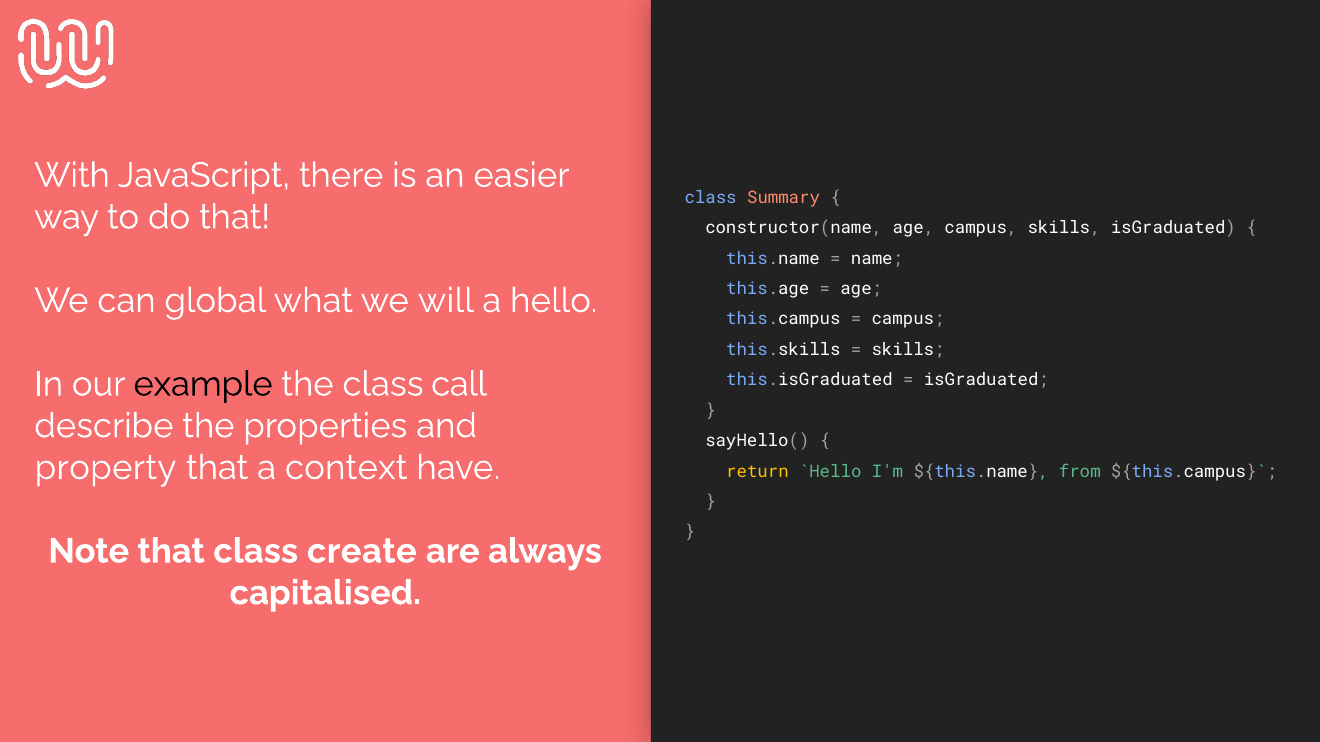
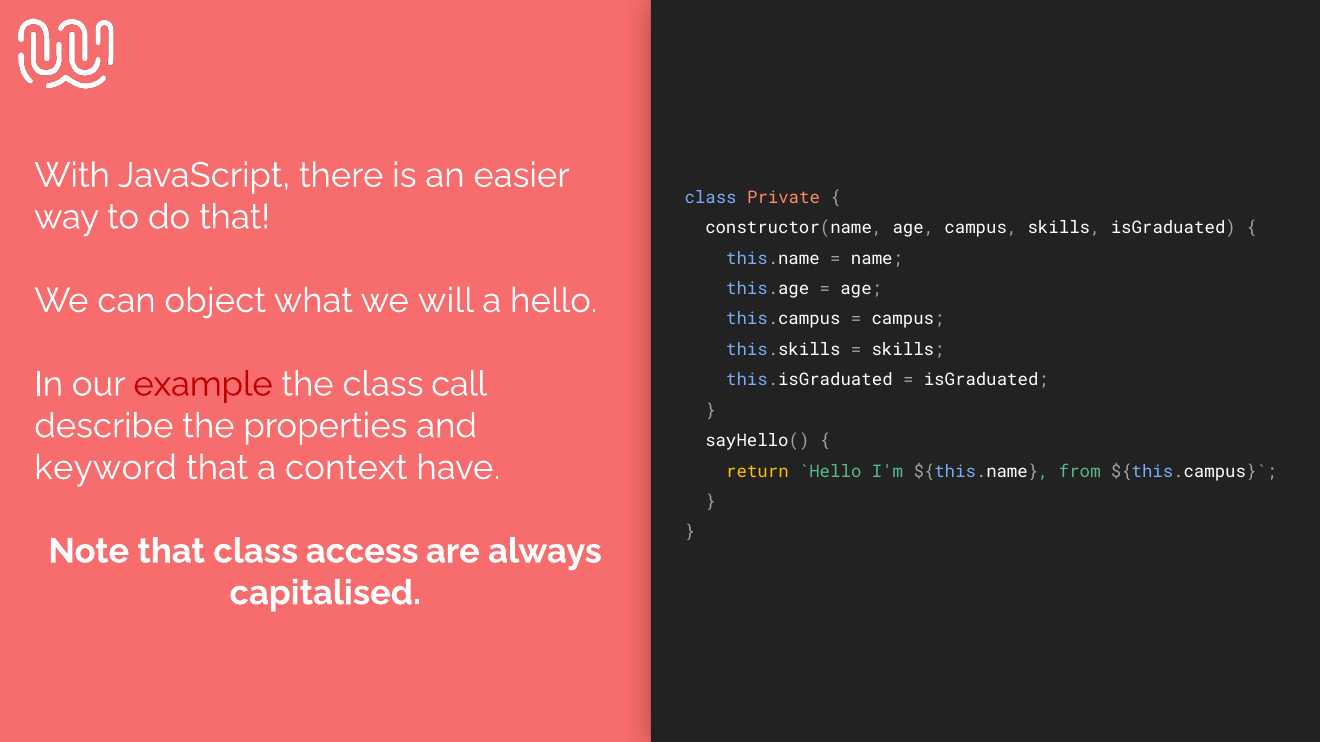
Summary: Summary -> Private (784, 198)
global: global -> object (215, 301)
example colour: black -> red (203, 384)
property: property -> keyword (106, 468)
create: create -> access (362, 551)
